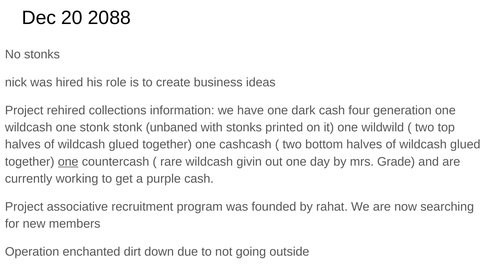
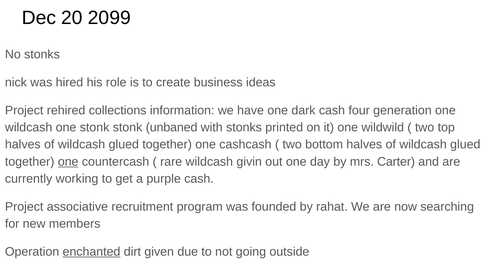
2088: 2088 -> 2099 (109, 18)
Grade: Grade -> Carter (396, 162)
enchanted underline: none -> present (92, 252)
down: down -> given (159, 252)
